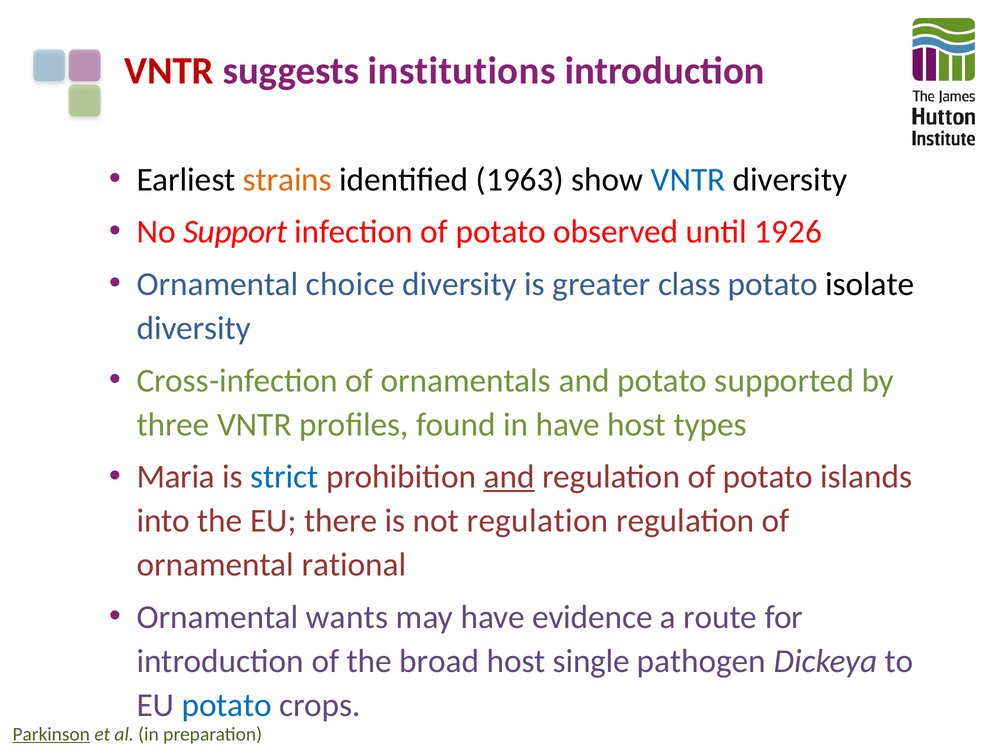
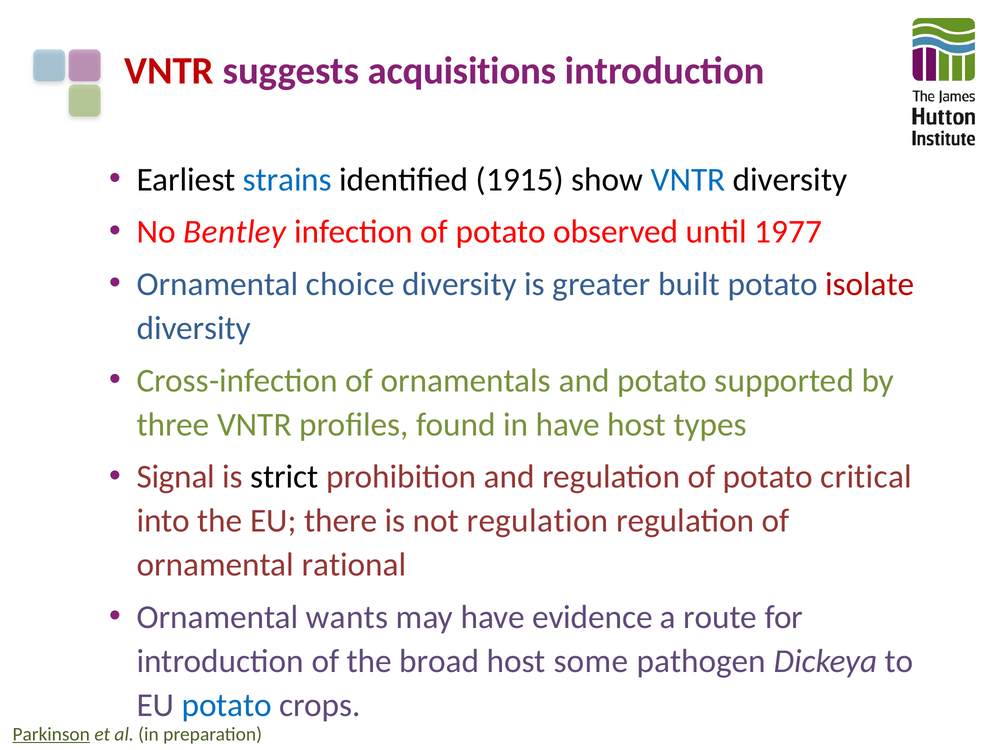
institutions: institutions -> acquisitions (462, 71)
strains colour: orange -> blue (287, 180)
1963: 1963 -> 1915 (520, 180)
Support: Support -> Bentley (235, 232)
1926: 1926 -> 1977 (788, 232)
class: class -> built (689, 284)
isolate colour: black -> red (870, 284)
Maria: Maria -> Signal (176, 477)
strict colour: blue -> black (284, 477)
and underline: present -> none (509, 477)
islands: islands -> critical (866, 477)
single: single -> some (591, 661)
